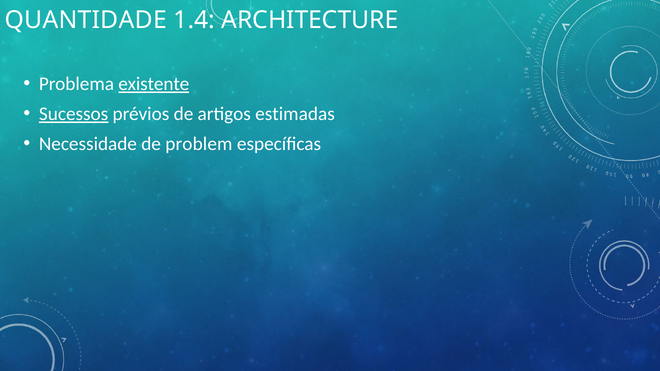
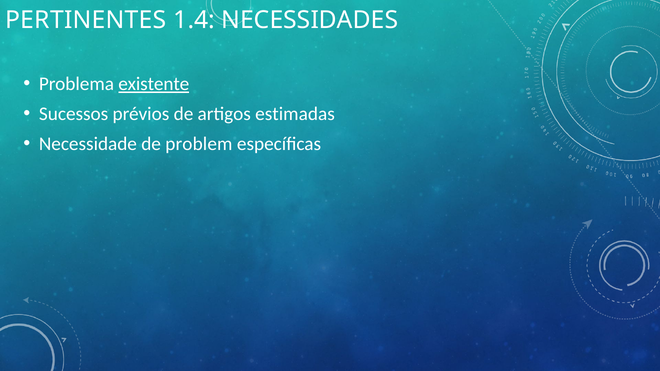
QUANTIDADE: QUANTIDADE -> PERTINENTES (86, 20)
ARCHITECTURE: ARCHITECTURE -> NECESSIDADES (310, 20)
Sucessos underline: present -> none (74, 114)
